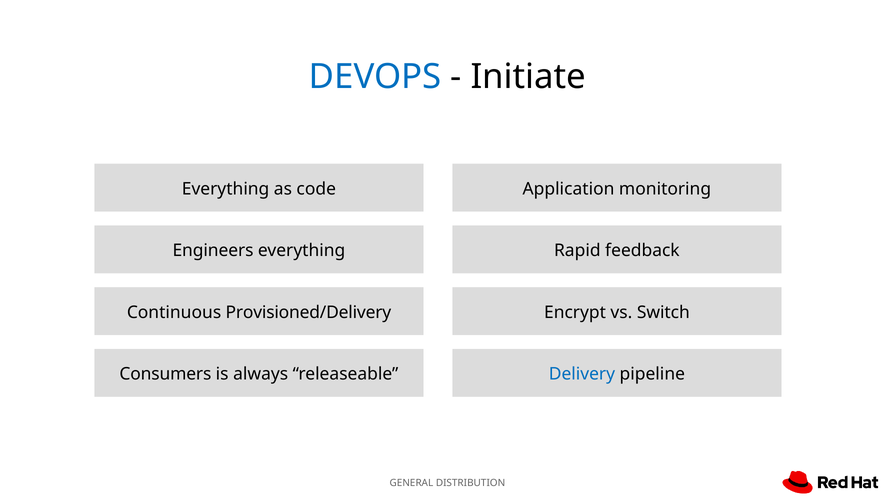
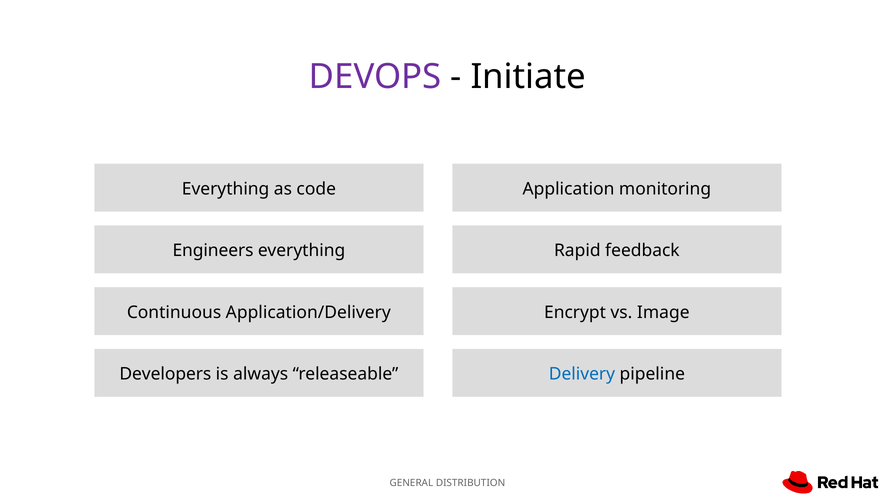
DEVOPS colour: blue -> purple (375, 77)
Provisioned/Delivery: Provisioned/Delivery -> Application/Delivery (308, 313)
Switch: Switch -> Image (663, 313)
Consumers: Consumers -> Developers (165, 374)
